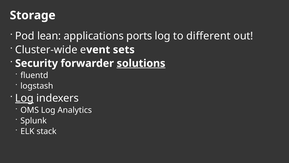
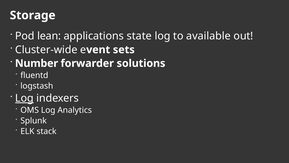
ports: ports -> state (139, 36)
different: different -> available (208, 36)
Security: Security -> Number (37, 63)
solutions underline: present -> none (141, 63)
